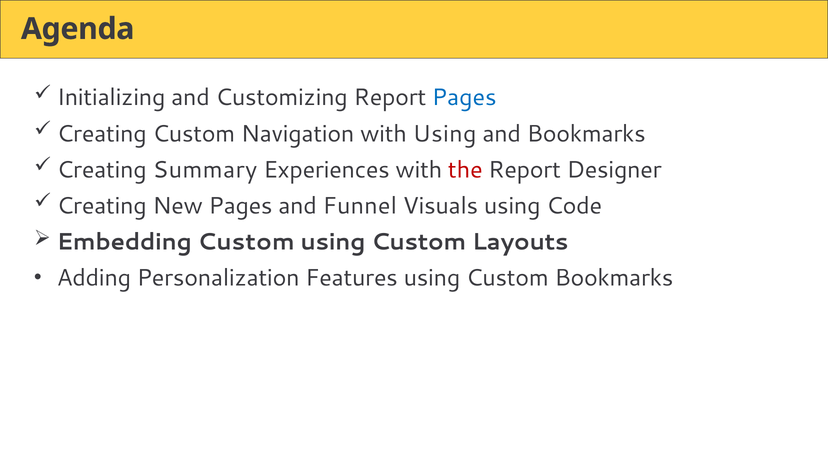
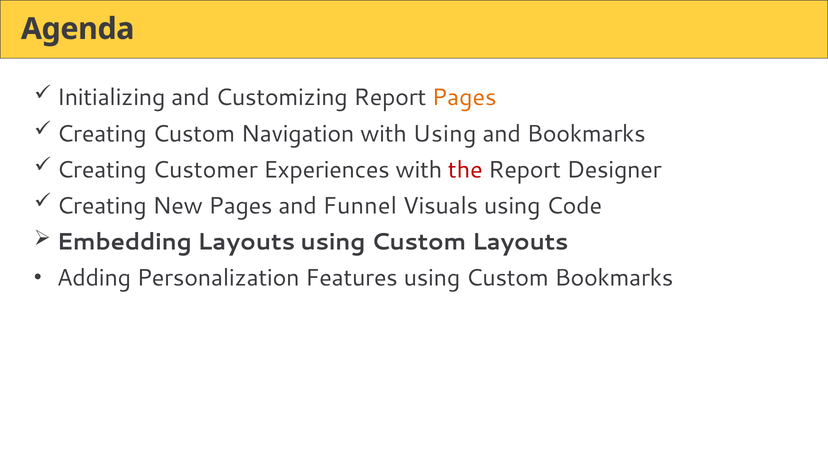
Pages colour: blue -> orange (464, 98)
Summary: Summary -> Customer (205, 170)
Embedding Custom: Custom -> Layouts (246, 242)
